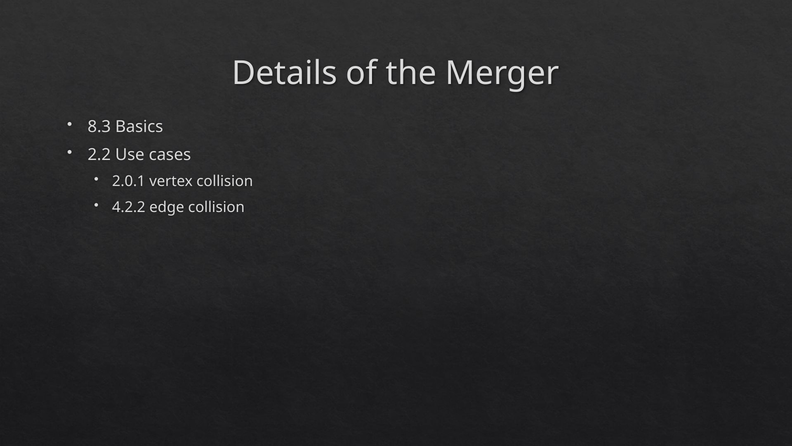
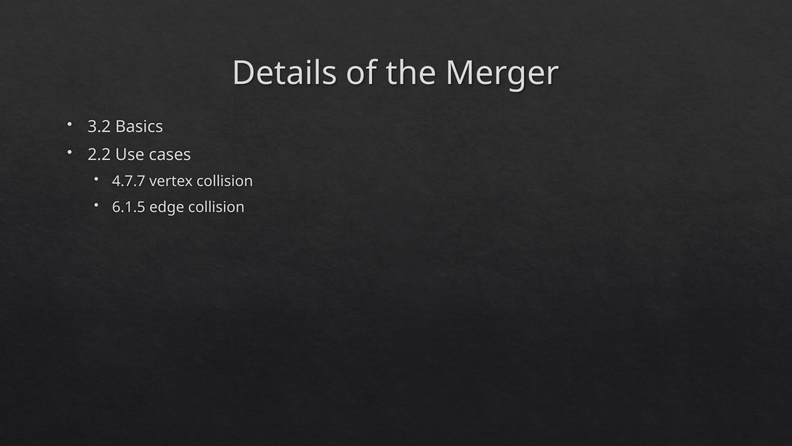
8.3: 8.3 -> 3.2 (99, 127)
2.0.1: 2.0.1 -> 4.7.7 (129, 181)
4.2.2: 4.2.2 -> 6.1.5 (129, 207)
